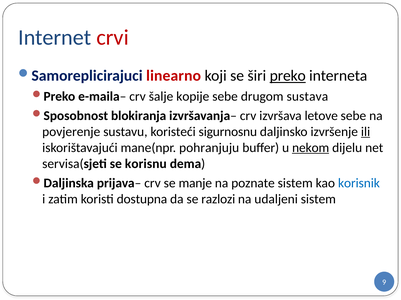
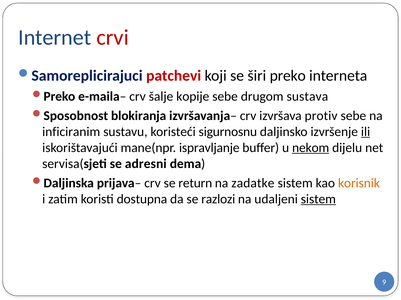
linearno: linearno -> patchevi (174, 76)
preko underline: present -> none (288, 76)
letove: letove -> protiv (321, 116)
povjerenje: povjerenje -> inficiranim (71, 132)
pohranjuju: pohranjuju -> ispravljanje (209, 148)
korisnu: korisnu -> adresni (146, 164)
manje: manje -> return (195, 183)
poznate: poznate -> zadatke (253, 183)
korisnik colour: blue -> orange (359, 183)
sistem underline: none -> present (318, 199)
